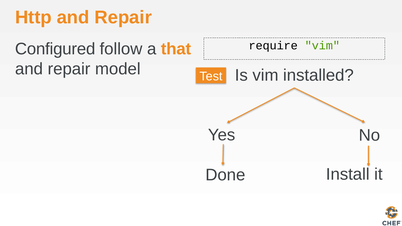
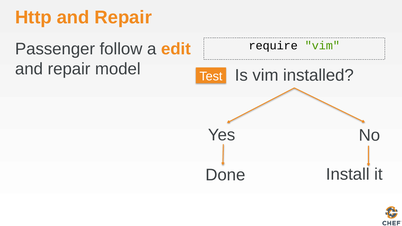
Configured: Configured -> Passenger (55, 49)
that: that -> edit (176, 49)
